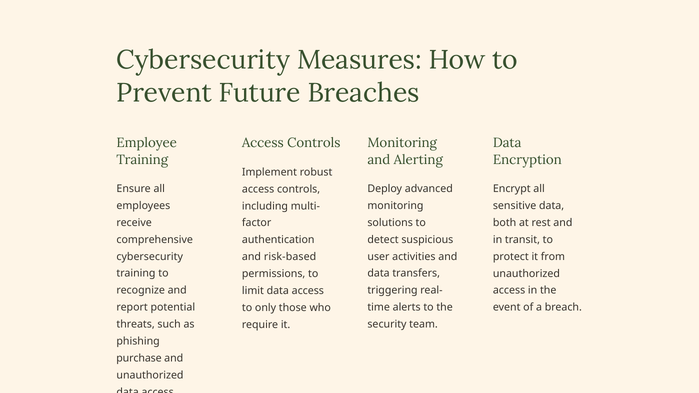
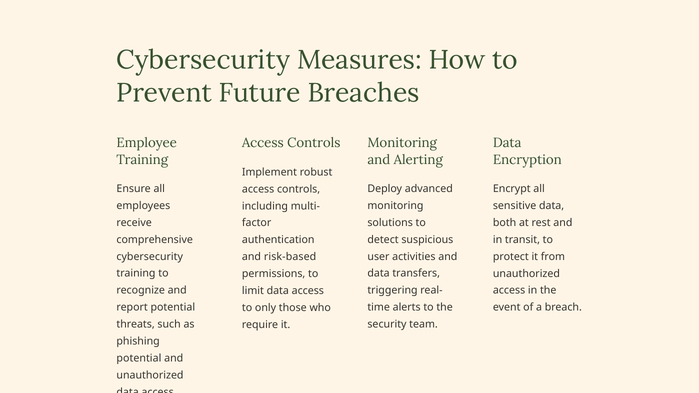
purchase: purchase -> potential (139, 359)
